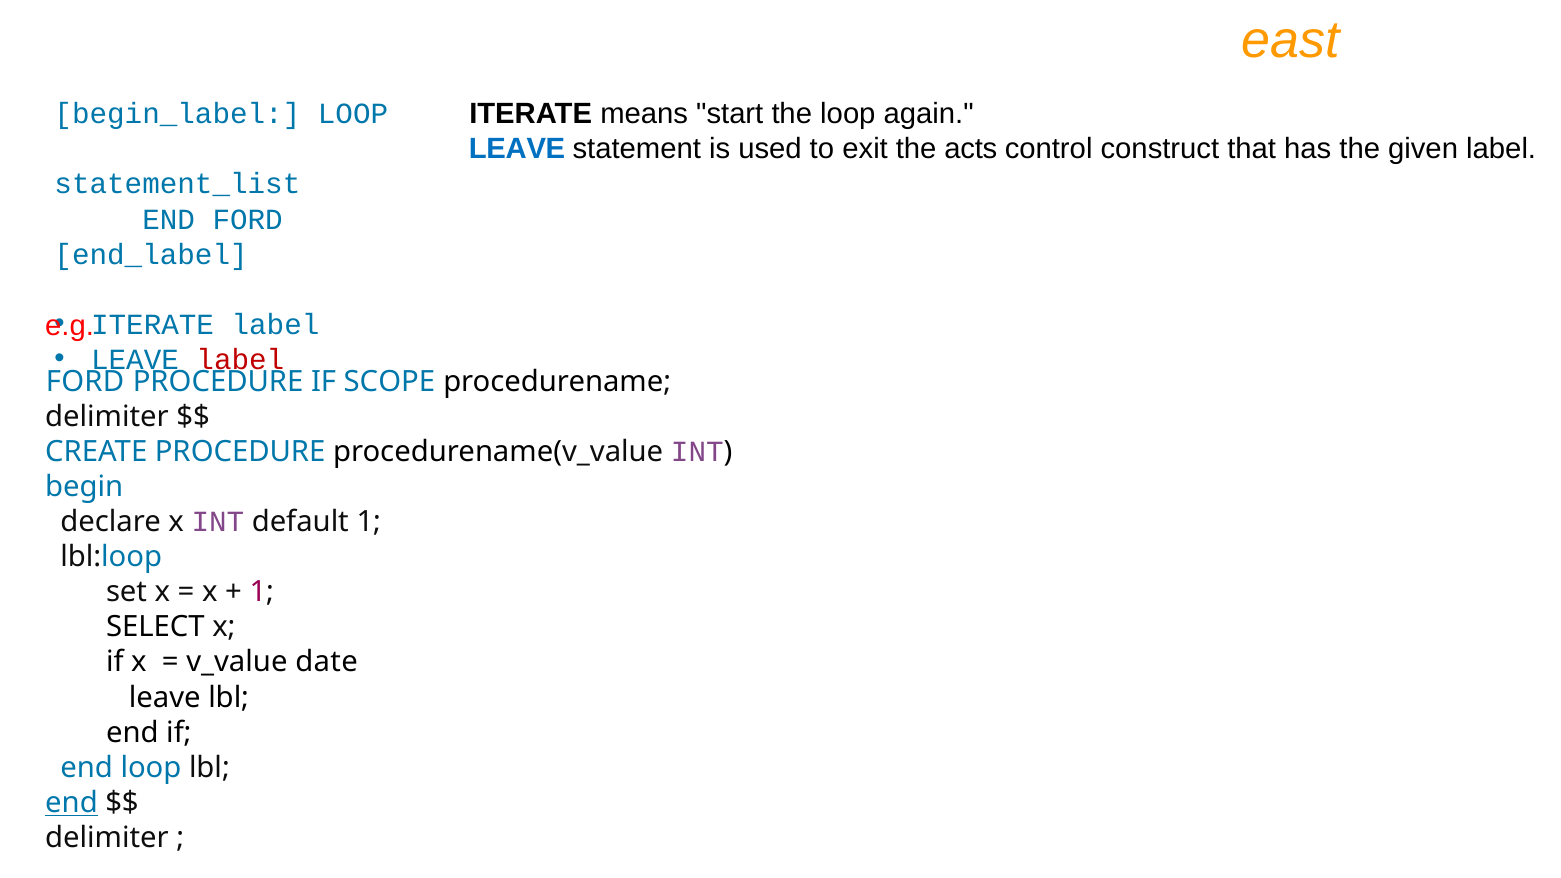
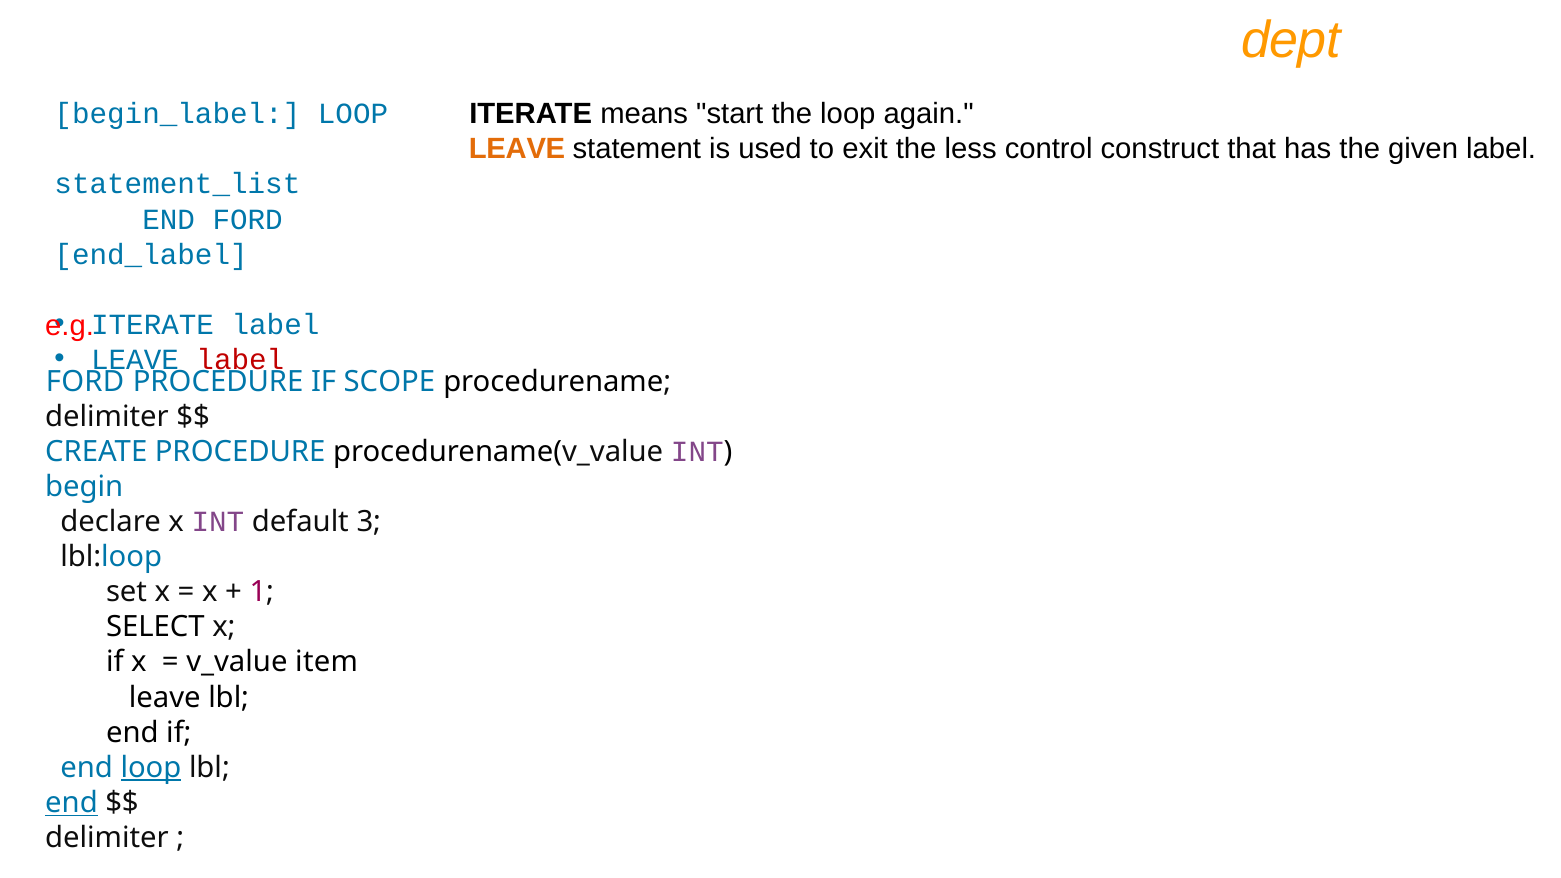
east: east -> dept (1291, 41)
LEAVE colour: blue -> orange (517, 149)
acts: acts -> less (971, 149)
default 1: 1 -> 3 (369, 522)
date: date -> item (327, 662)
loop underline: none -> present (151, 768)
